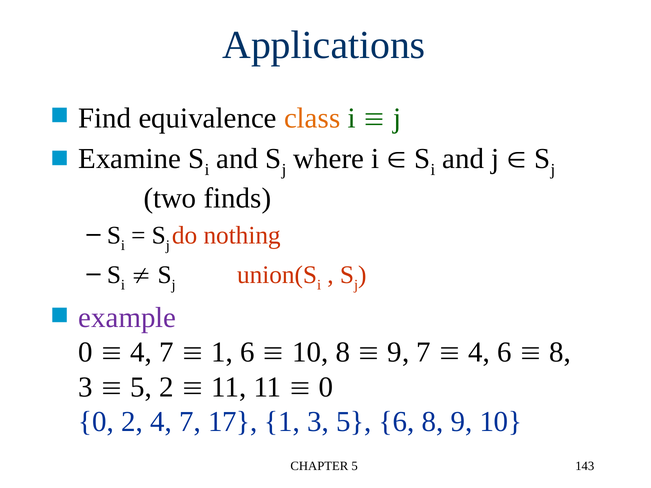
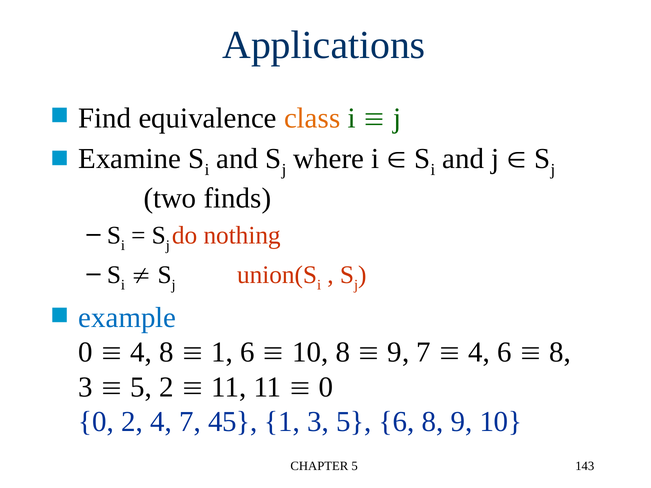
example colour: purple -> blue (127, 318)
7: 7 -> 8 (166, 353)
17: 17 -> 45 (233, 422)
